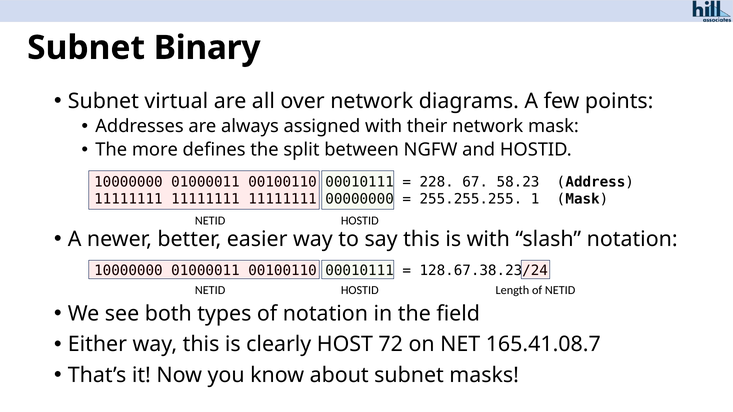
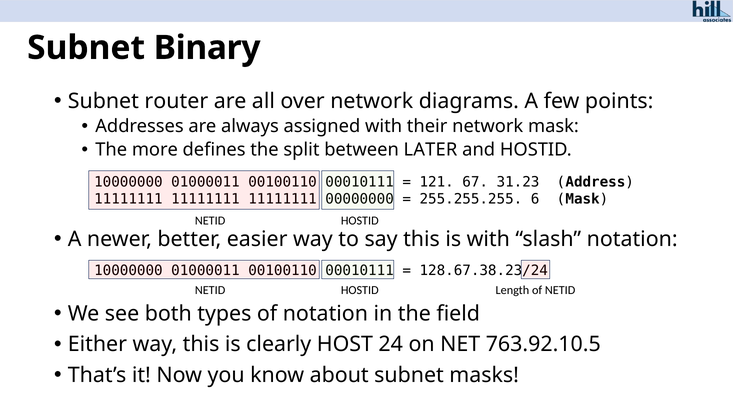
virtual: virtual -> router (176, 101)
NGFW: NGFW -> LATER (430, 150)
228: 228 -> 121 (437, 182)
58.23: 58.23 -> 31.23 (518, 182)
1: 1 -> 6 (535, 199)
72: 72 -> 24 (391, 345)
165.41.08.7: 165.41.08.7 -> 763.92.10.5 (543, 345)
